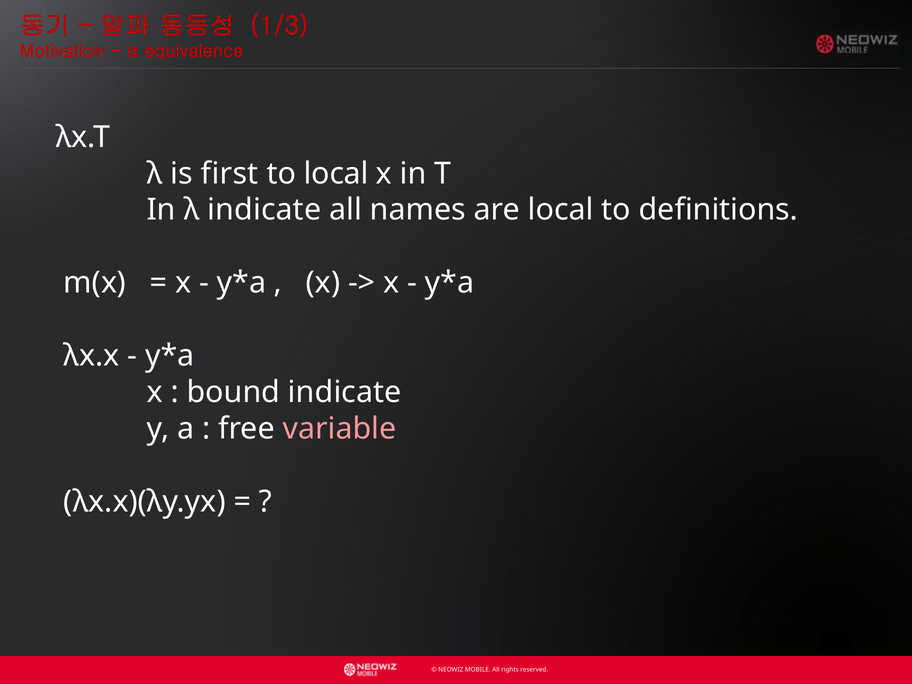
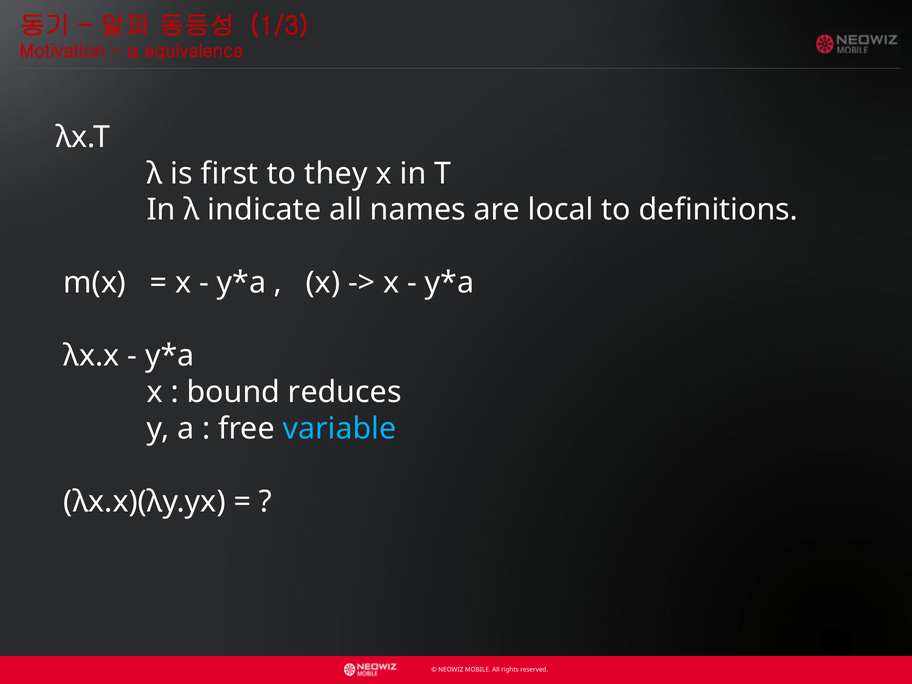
to local: local -> they (336, 173)
bound indicate: indicate -> reduces (345, 392)
variable colour: pink -> light blue (339, 429)
